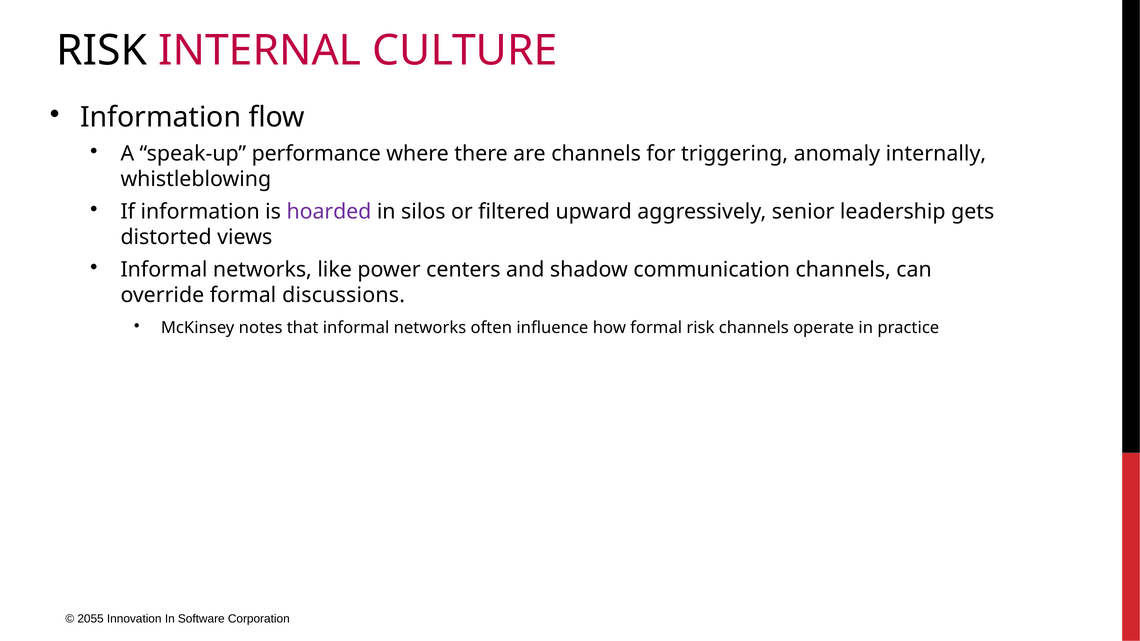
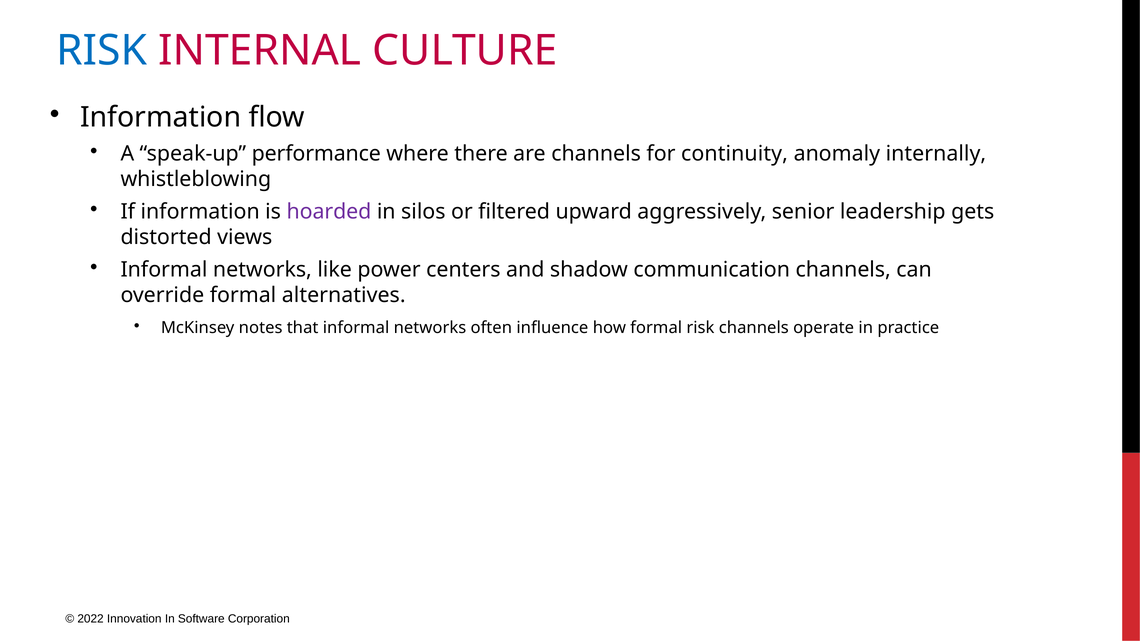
RISK colour: black -> blue (102, 50)
triggering: triggering -> continuity (735, 154)
discussions: discussions -> alternatives (344, 295)
2055: 2055 -> 2022 (91, 619)
